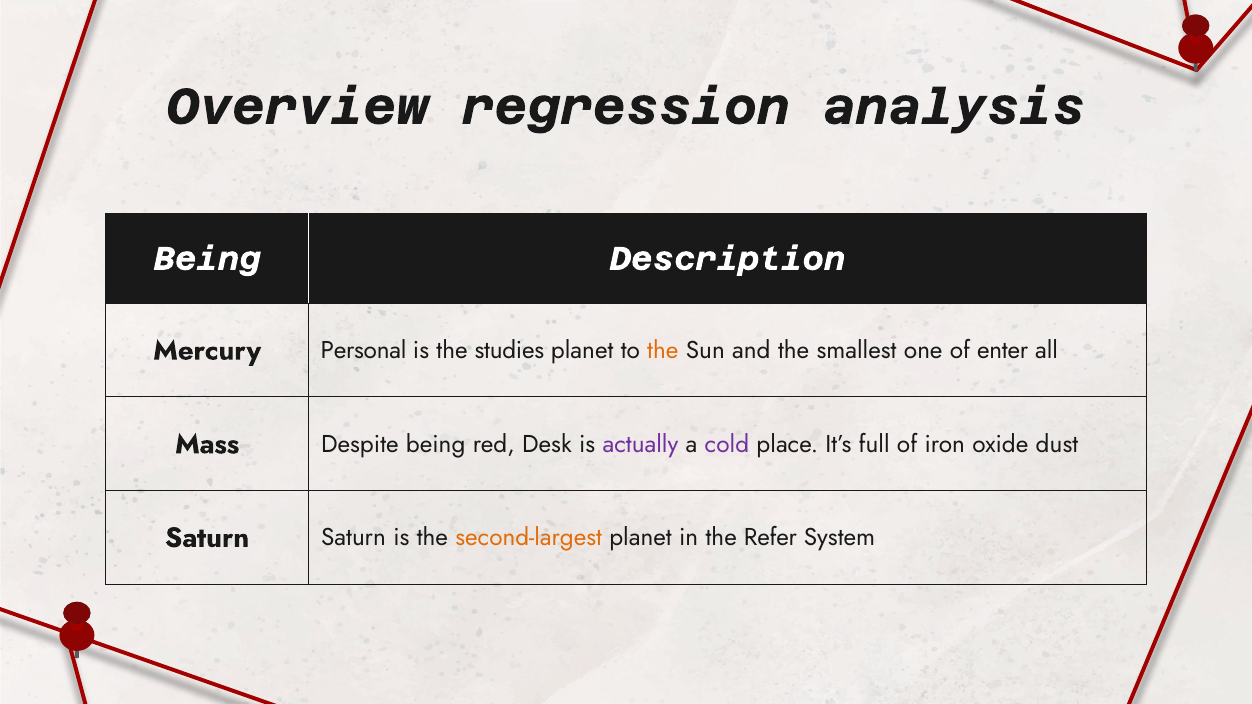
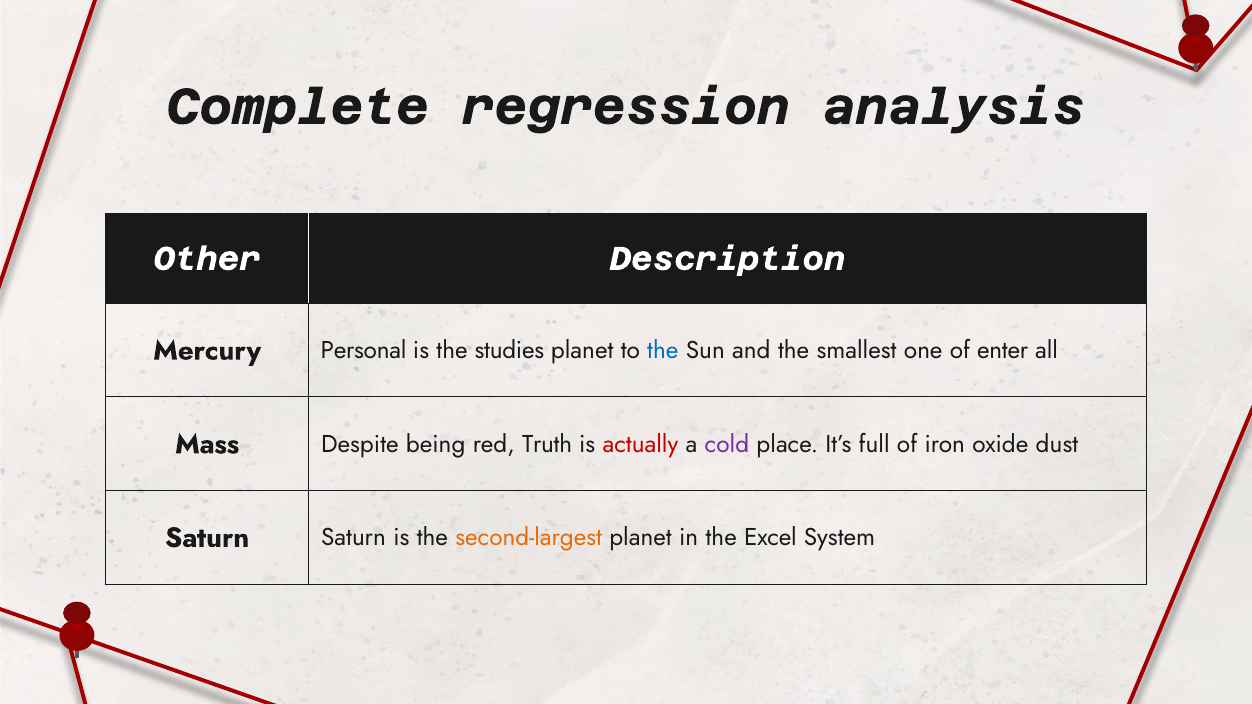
Overview: Overview -> Complete (298, 107)
Being: Being -> Other (207, 259)
the colour: orange -> blue (663, 351)
Desk: Desk -> Truth (547, 444)
actually colour: purple -> red (640, 444)
Refer: Refer -> Excel (770, 538)
